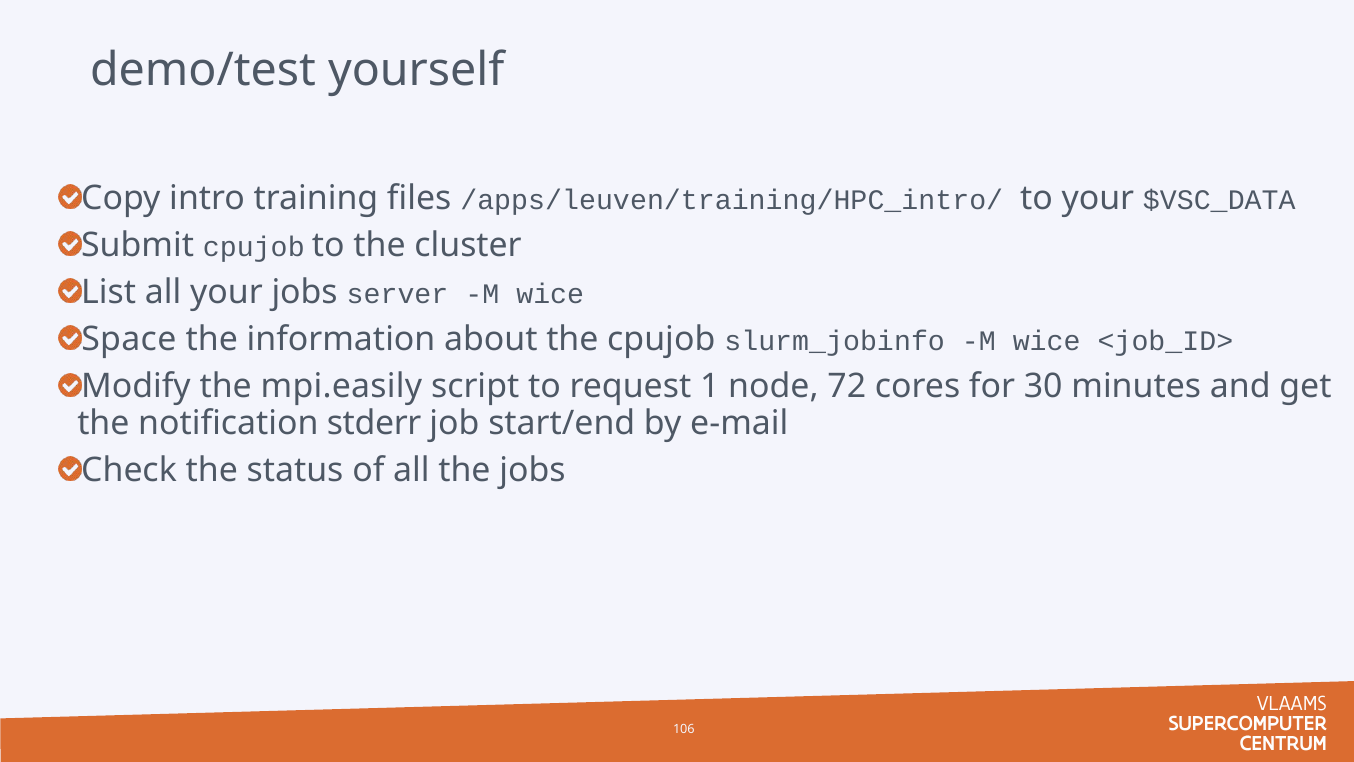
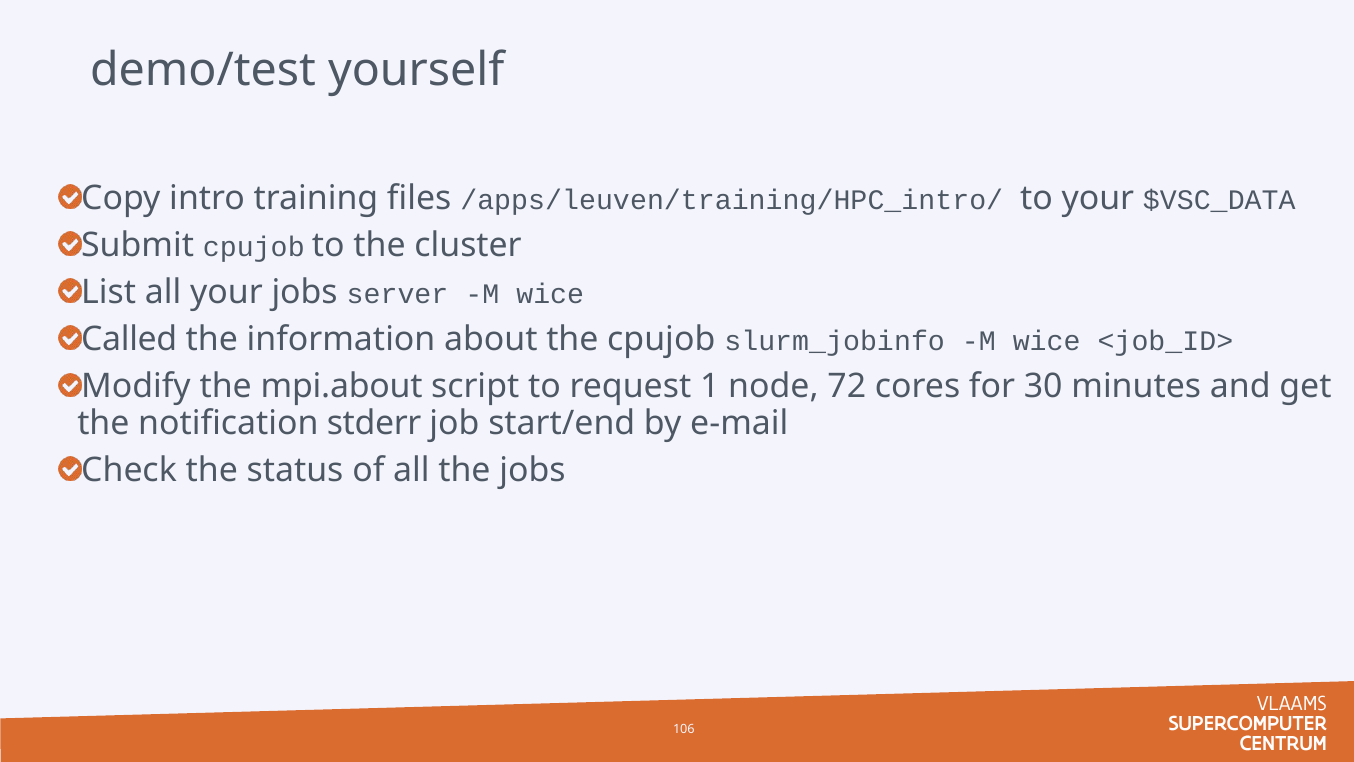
Space: Space -> Called (129, 339)
mpi.easily: mpi.easily -> mpi.about (342, 387)
